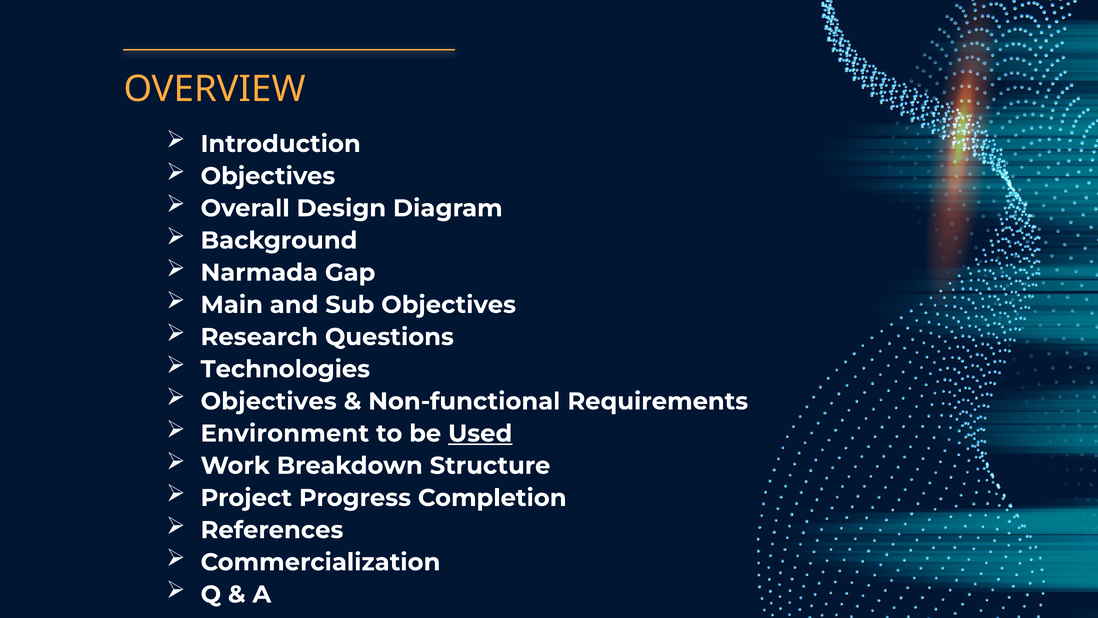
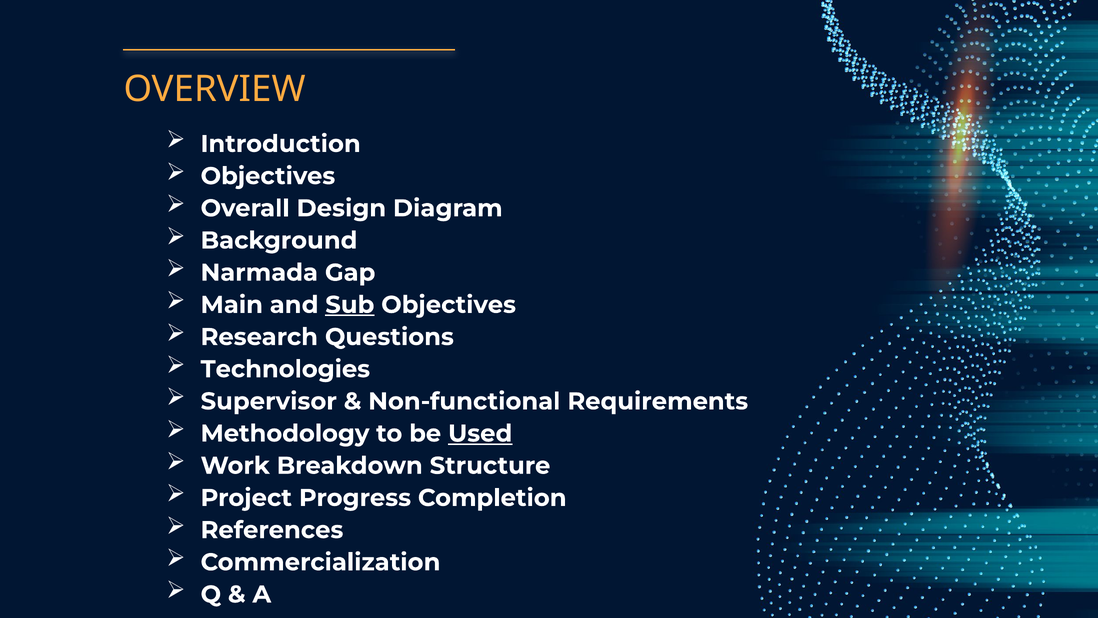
Sub underline: none -> present (350, 305)
Objectives: Objectives -> Supervisor (269, 401)
Environment: Environment -> Methodology (285, 433)
